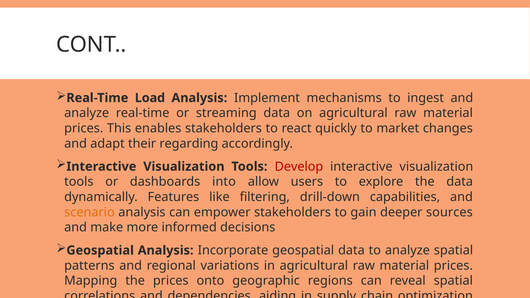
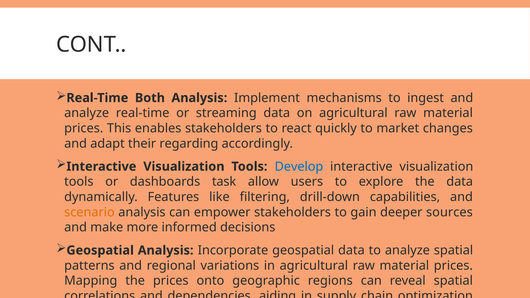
Load: Load -> Both (150, 98)
Develop colour: red -> blue (299, 167)
into: into -> task (224, 182)
